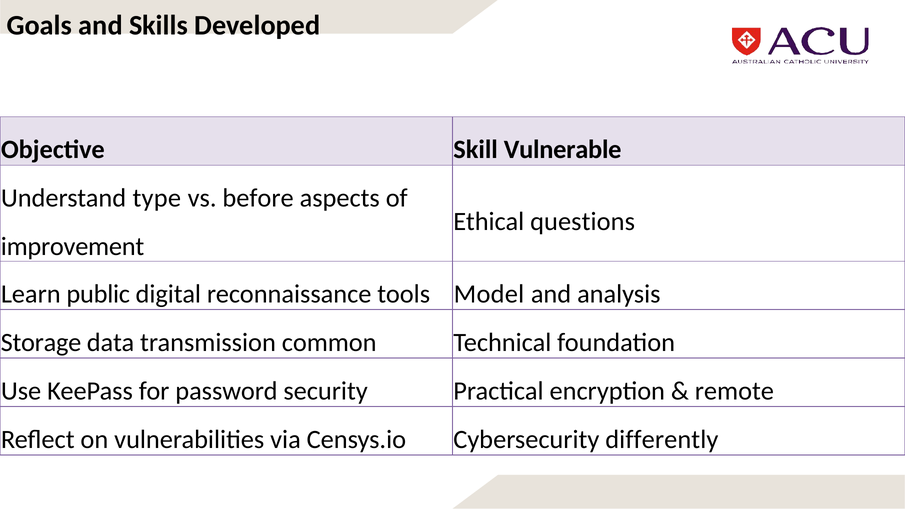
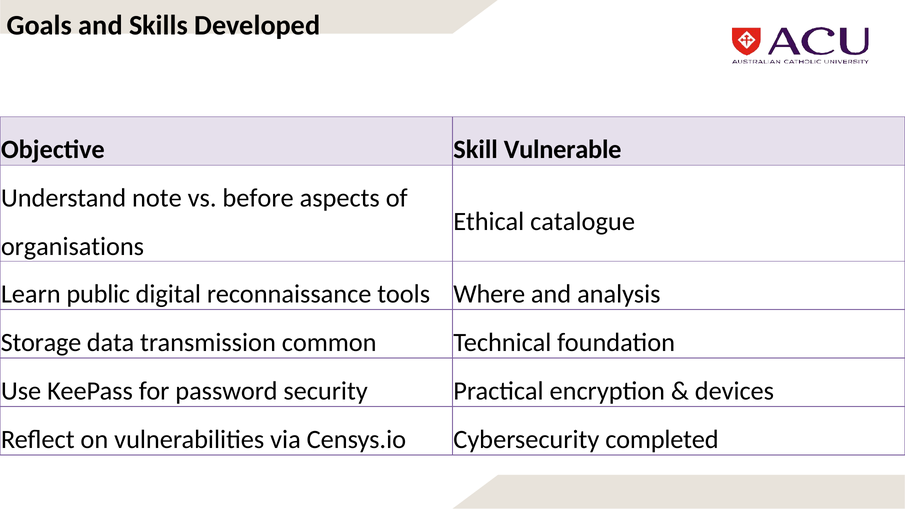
type: type -> note (157, 198)
questions: questions -> catalogue (583, 222)
improvement: improvement -> organisations (72, 247)
Model: Model -> Where (489, 294)
remote: remote -> devices (734, 391)
differently: differently -> completed (662, 439)
